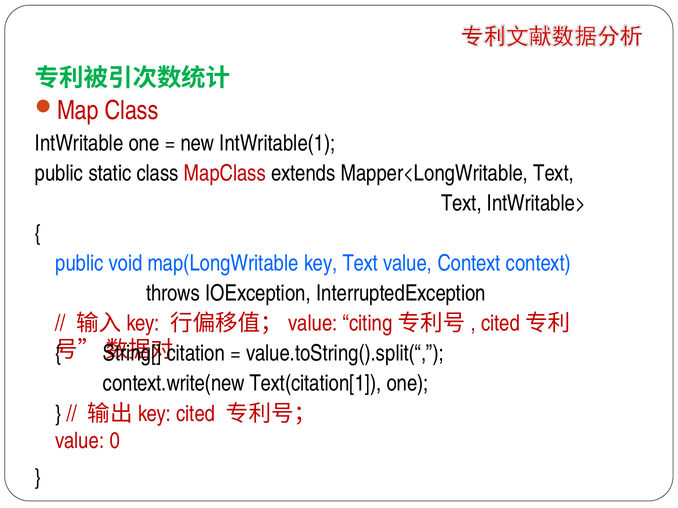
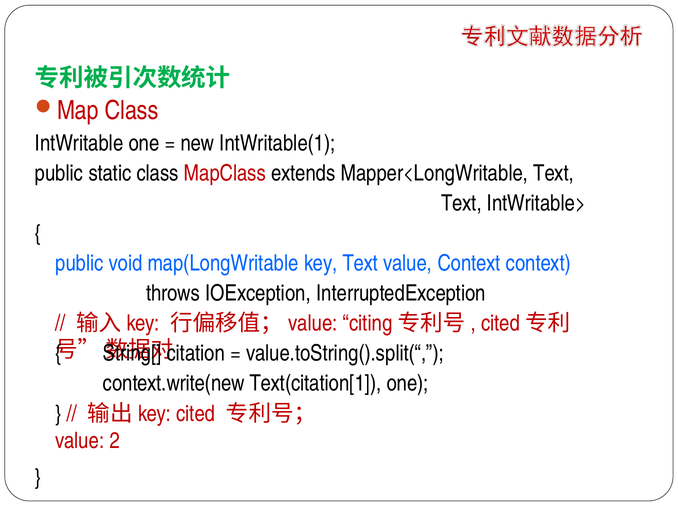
0: 0 -> 2 (115, 441)
